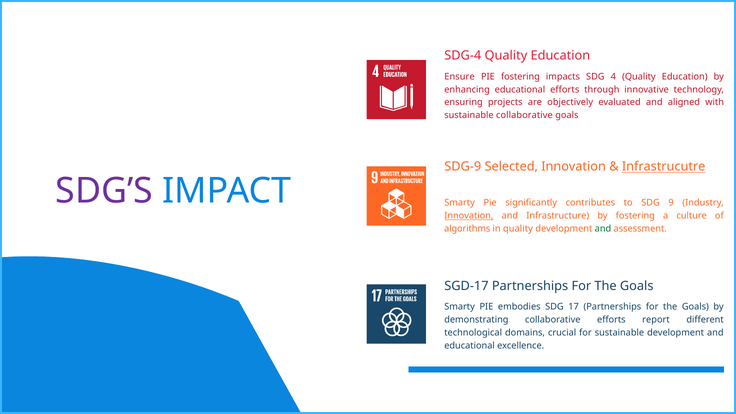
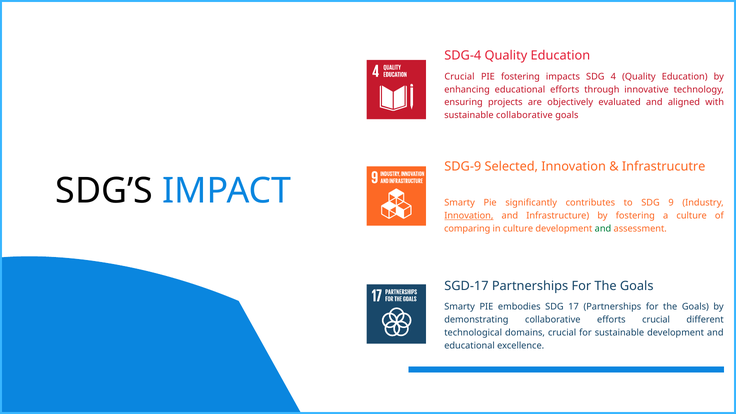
Ensure: Ensure -> Crucial (460, 77)
Infrastrucutre underline: present -> none (664, 167)
SDG’S colour: purple -> black (104, 191)
algorithms: algorithms -> comparing (467, 229)
in quality: quality -> culture (518, 229)
efforts report: report -> crucial (656, 320)
